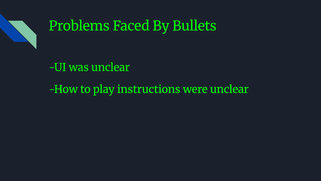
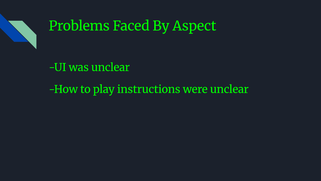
Bullets: Bullets -> Aspect (194, 26)
